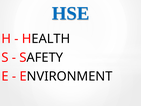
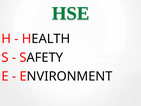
HSE colour: blue -> green (71, 13)
